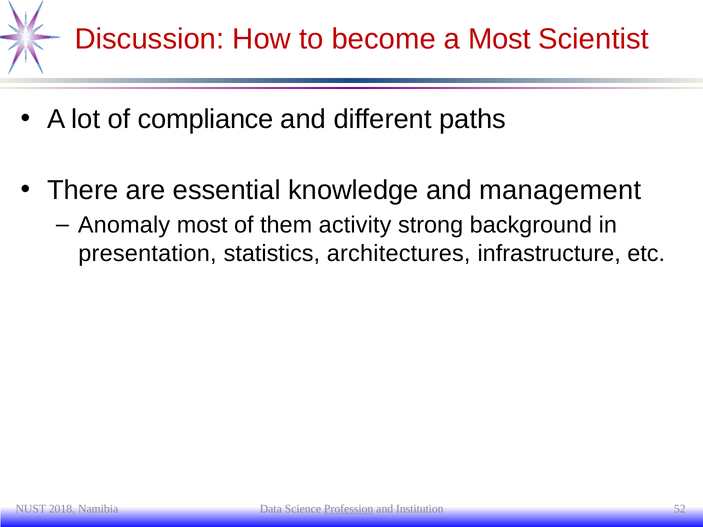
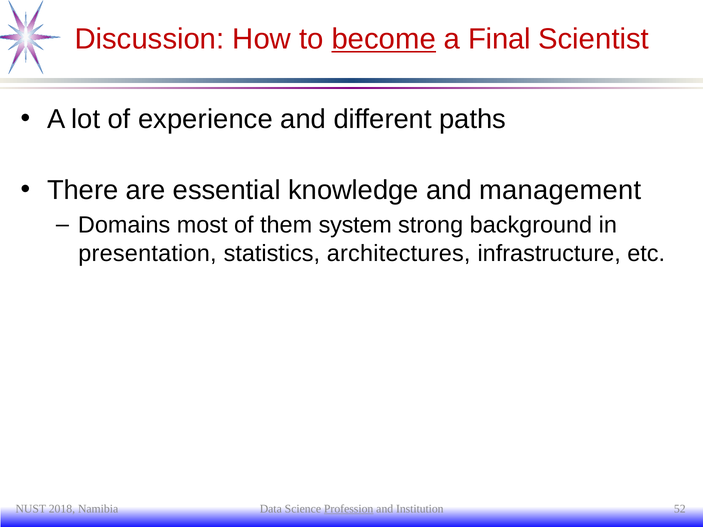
become underline: none -> present (384, 39)
a Most: Most -> Final (499, 39)
compliance: compliance -> experience (205, 119)
Anomaly: Anomaly -> Domains (124, 225)
activity: activity -> system (355, 225)
